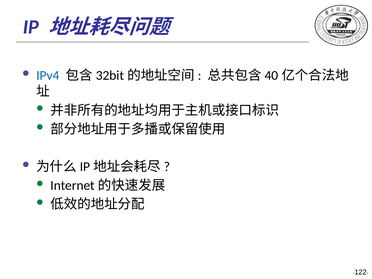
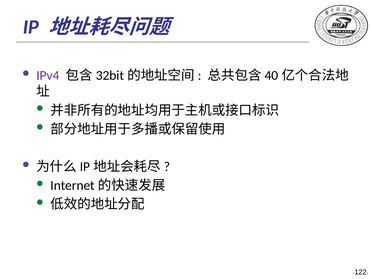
IPv4 colour: blue -> purple (48, 75)
